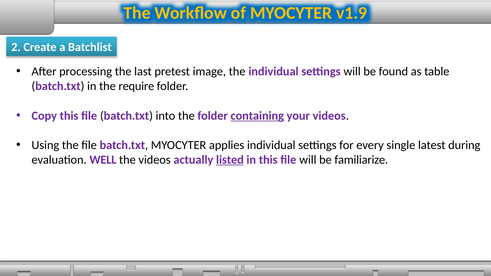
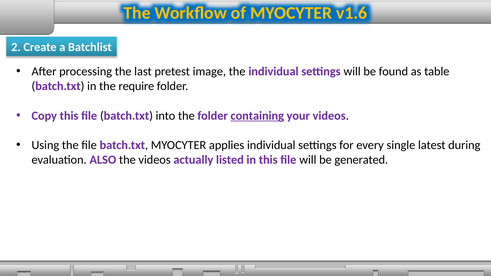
v1.9: v1.9 -> v1.6 (352, 13)
WELL: WELL -> ALSO (103, 160)
listed underline: present -> none (230, 160)
familiarize: familiarize -> generated (361, 160)
